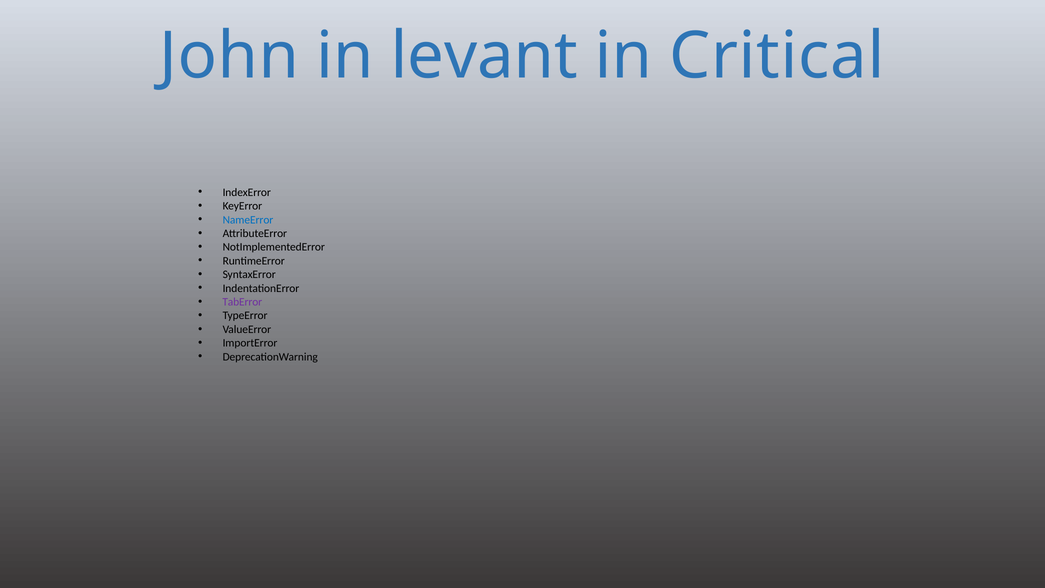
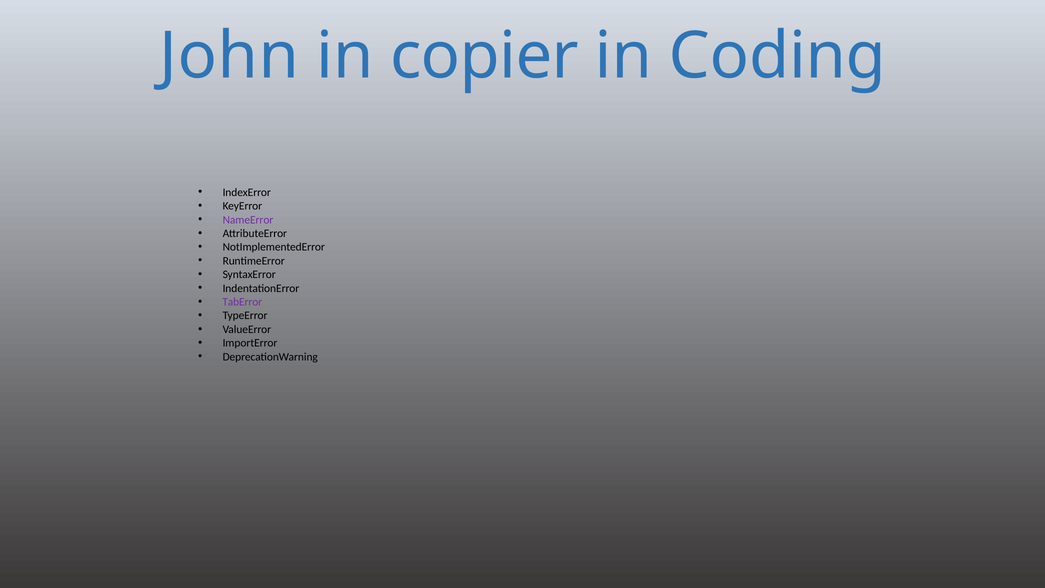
levant: levant -> copier (485, 56)
Critical: Critical -> Coding (777, 56)
NameError colour: blue -> purple (248, 220)
